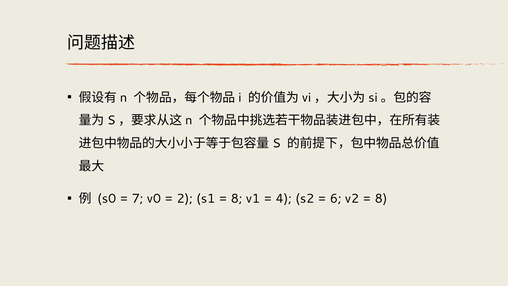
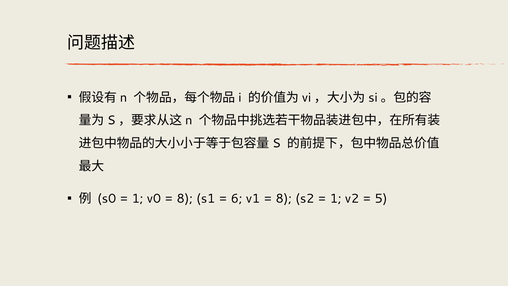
7: 7 -> 1 (138, 198)
2: 2 -> 8 (185, 198)
8: 8 -> 6 (237, 198)
4: 4 -> 8 (284, 198)
6: 6 -> 1 (336, 198)
8: 8 -> 5 (381, 198)
